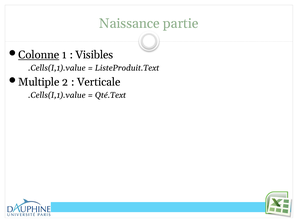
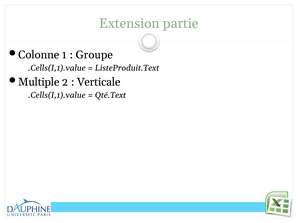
Naissance: Naissance -> Extension (129, 23)
Colonne underline: present -> none (39, 55)
Visibles: Visibles -> Groupe (94, 55)
